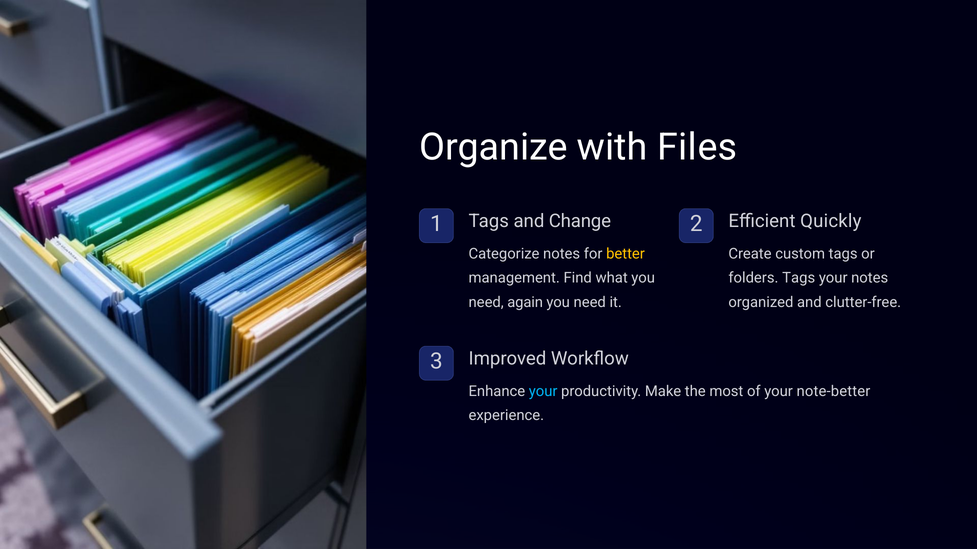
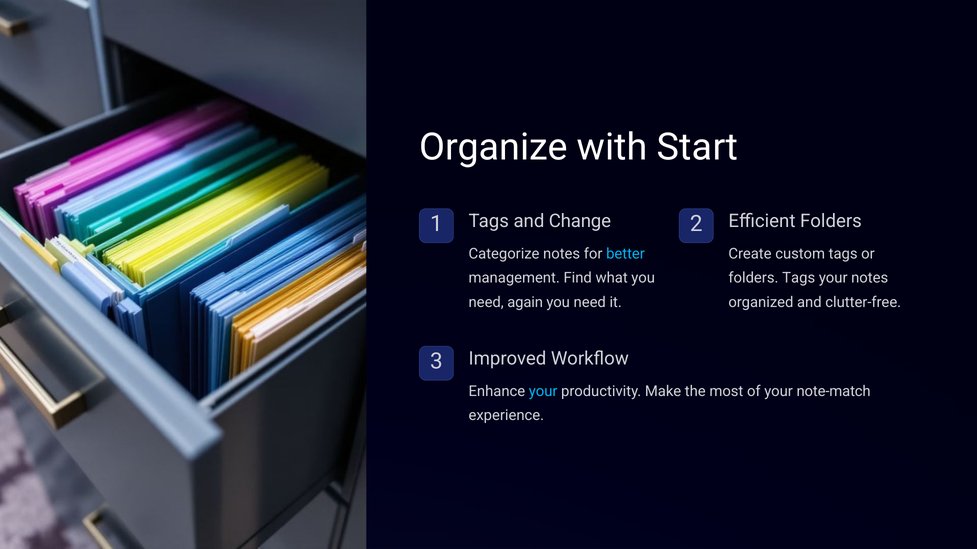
Files: Files -> Start (697, 147)
Efficient Quickly: Quickly -> Folders (831, 221)
better colour: yellow -> light blue (626, 254)
note-better: note-better -> note-match (834, 392)
